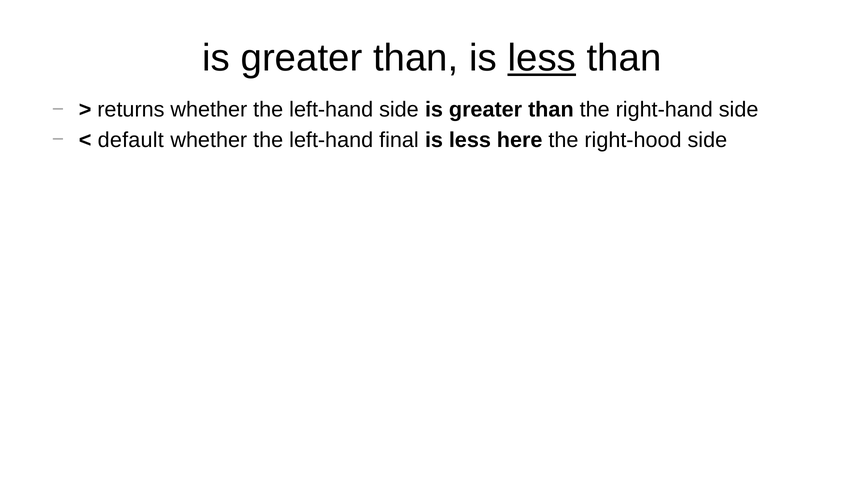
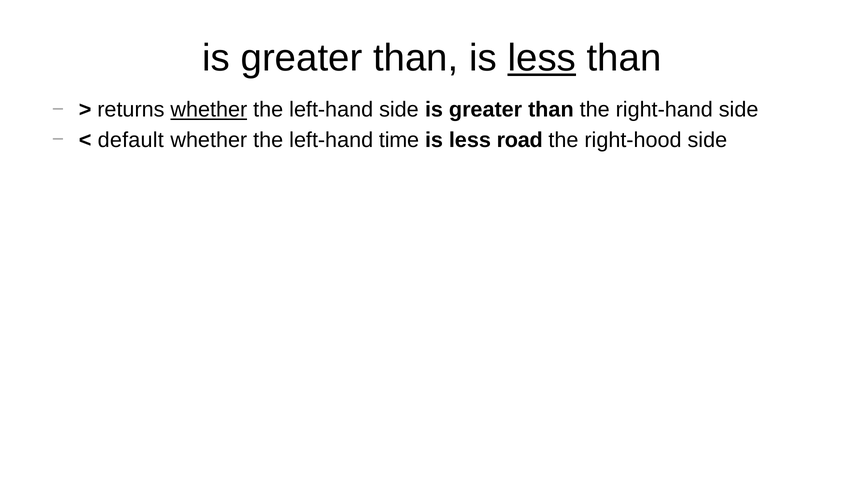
whether underline: none -> present (209, 110)
final: final -> time (399, 140)
here: here -> road (520, 140)
